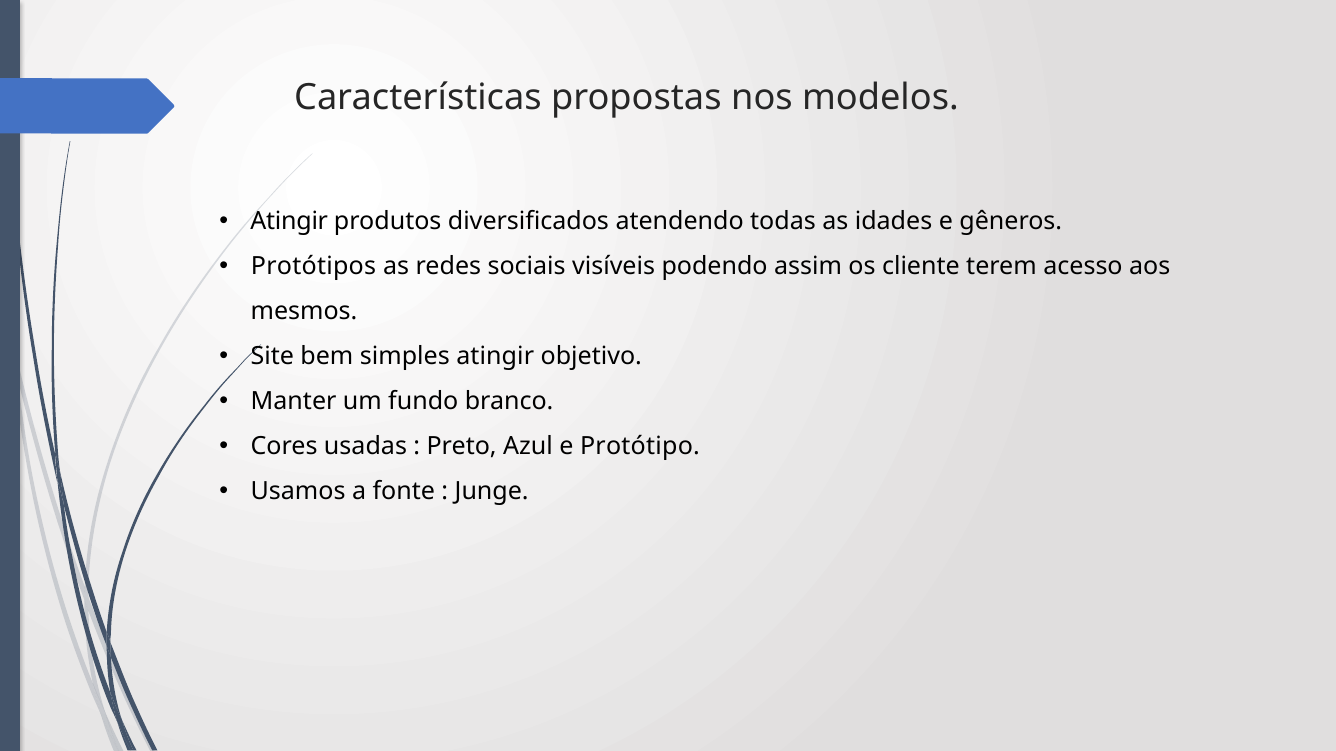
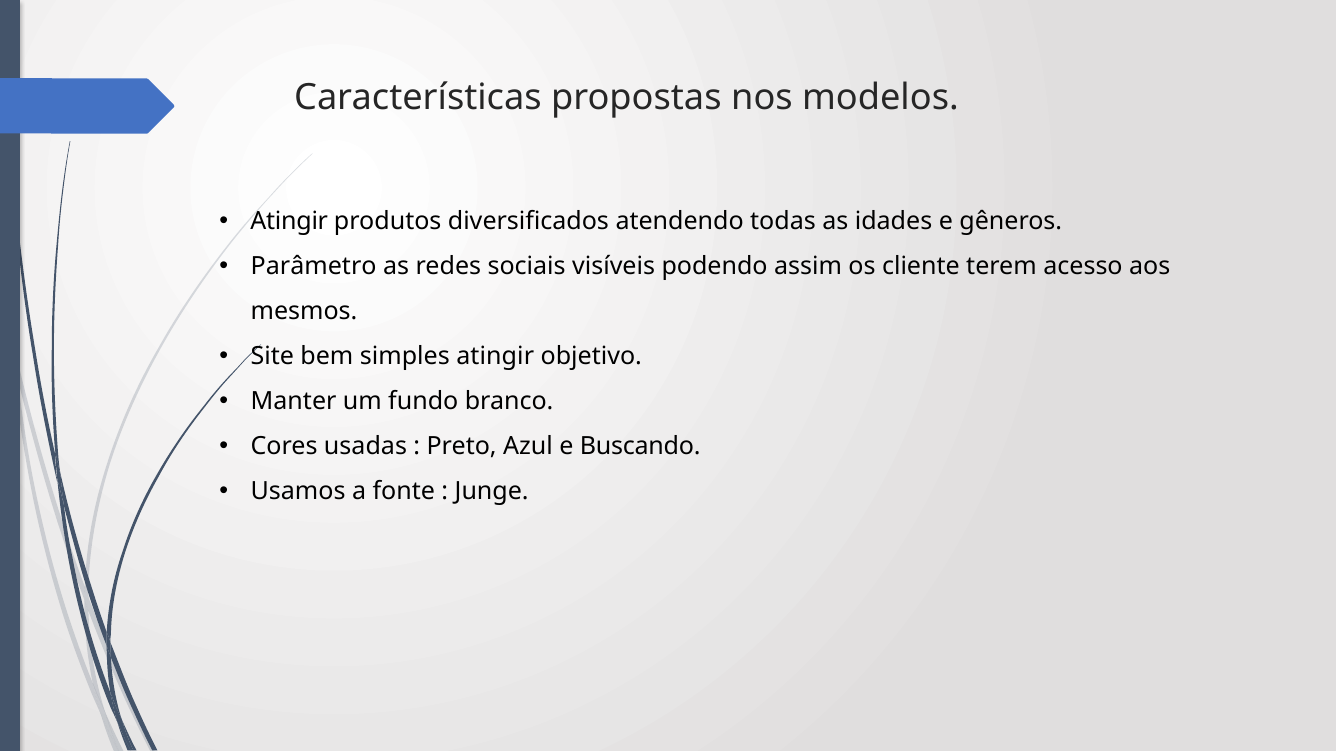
Protótipos: Protótipos -> Parâmetro (314, 267)
Protótipo: Protótipo -> Buscando (640, 447)
